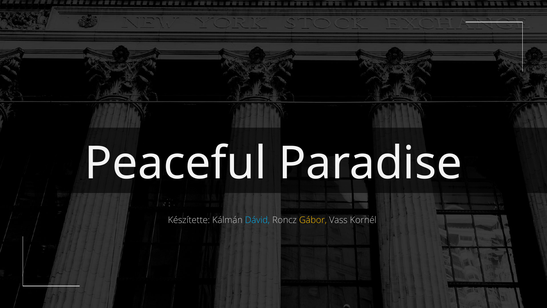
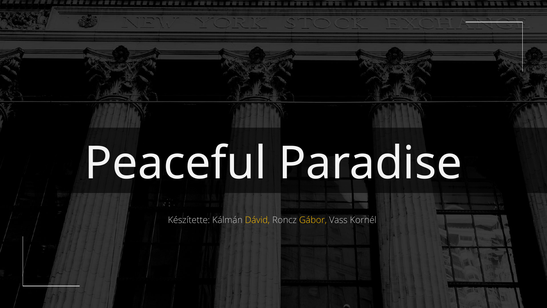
Dávid colour: light blue -> yellow (257, 220)
